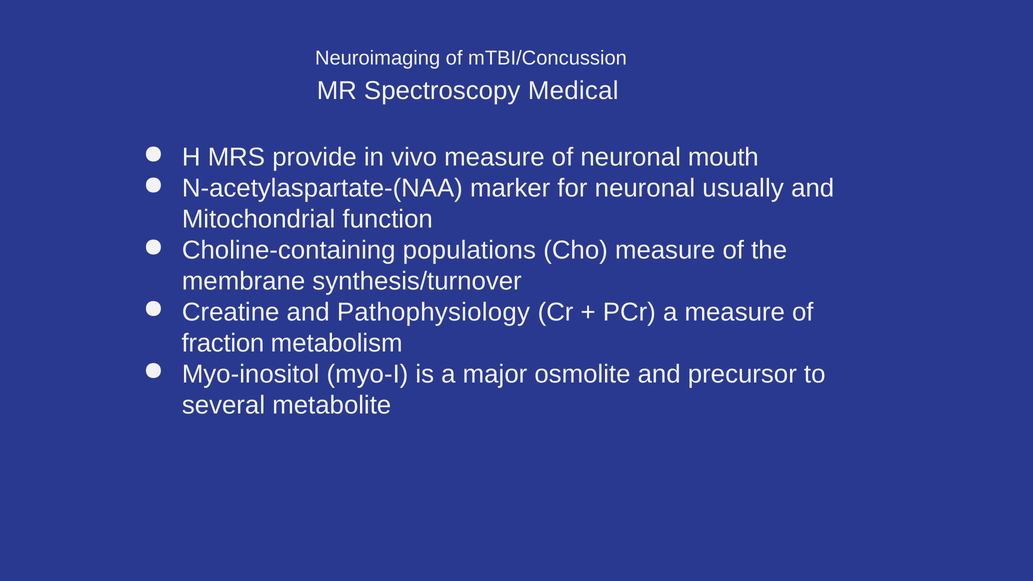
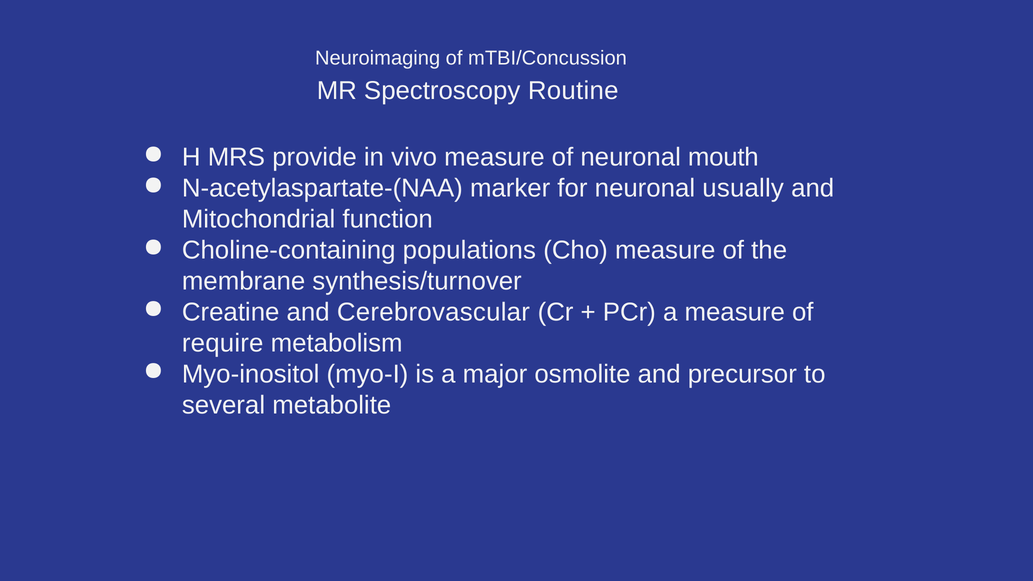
Medical: Medical -> Routine (573, 91)
Pathophysiology: Pathophysiology -> Cerebrovascular (433, 312)
fraction: fraction -> require (223, 343)
